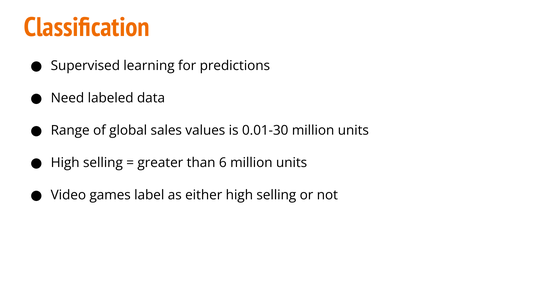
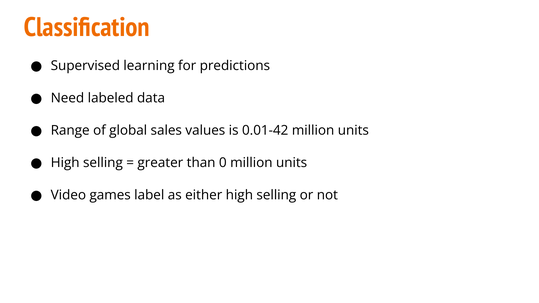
0.01-30: 0.01-30 -> 0.01-42 (265, 131)
6: 6 -> 0 (223, 163)
